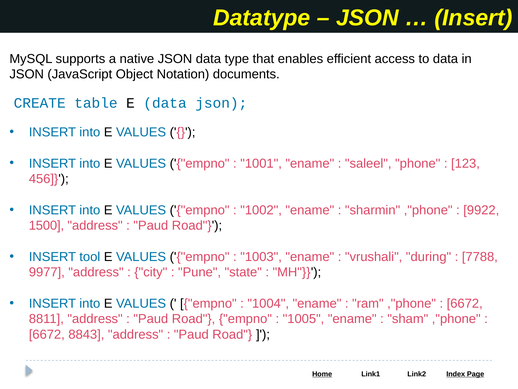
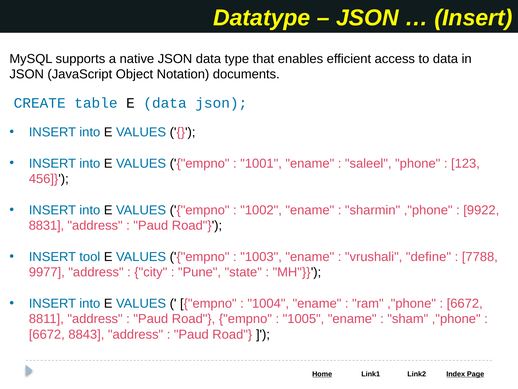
1500: 1500 -> 8831 (46, 225)
during: during -> define (428, 256)
